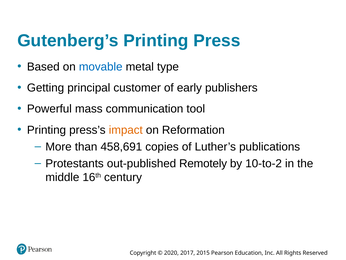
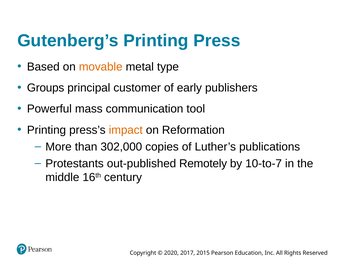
movable colour: blue -> orange (101, 67)
Getting: Getting -> Groups (46, 88)
458,691: 458,691 -> 302,000 (121, 146)
10-to-2: 10-to-2 -> 10-to-7 (264, 163)
